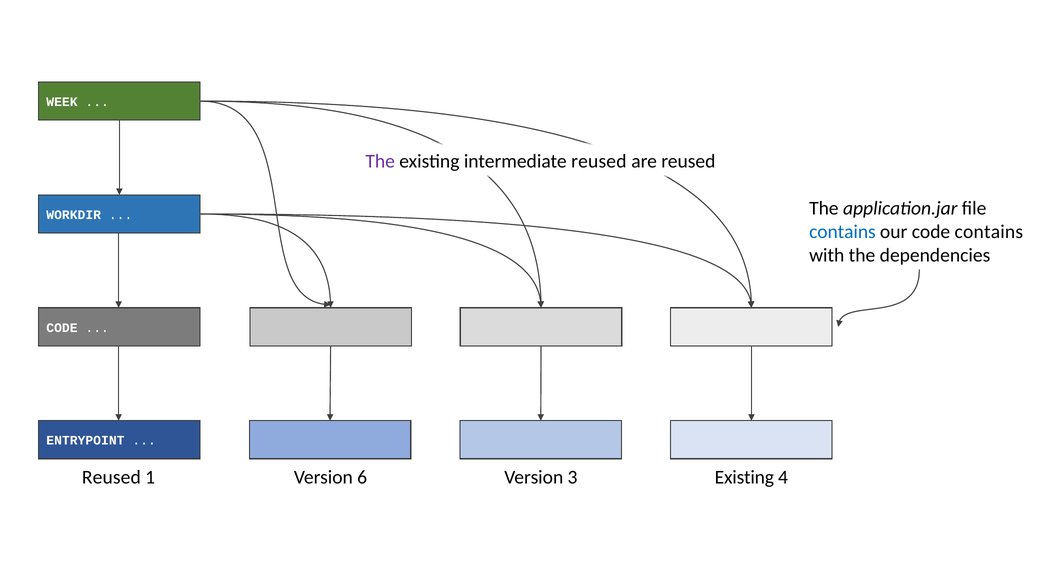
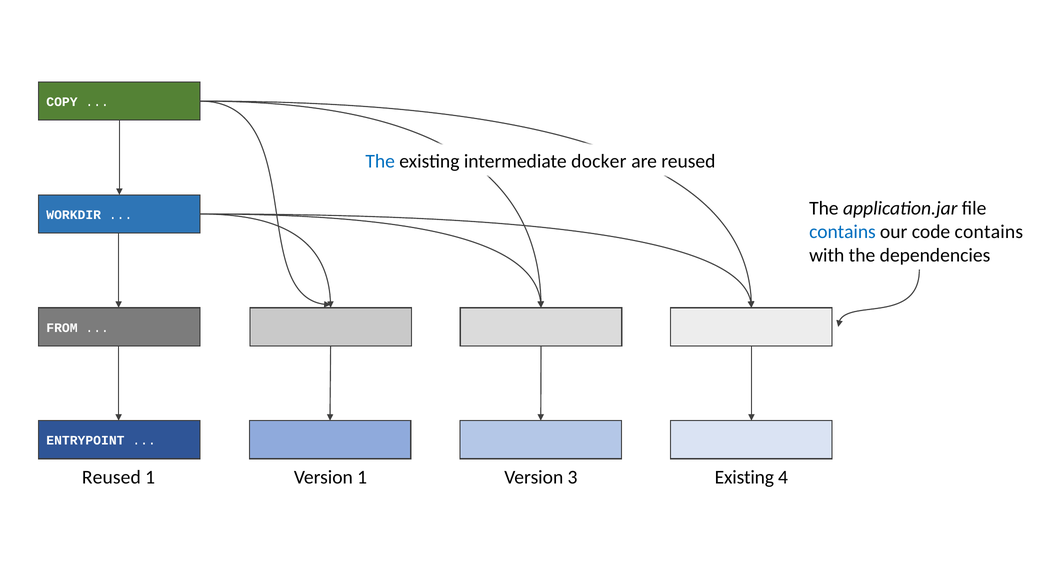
WEEK: WEEK -> COPY (62, 102)
The colour: purple -> blue (380, 161)
intermediate reused: reused -> docker (599, 161)
CODE: CODE -> FROM (62, 328)
Version 6: 6 -> 1 (362, 478)
